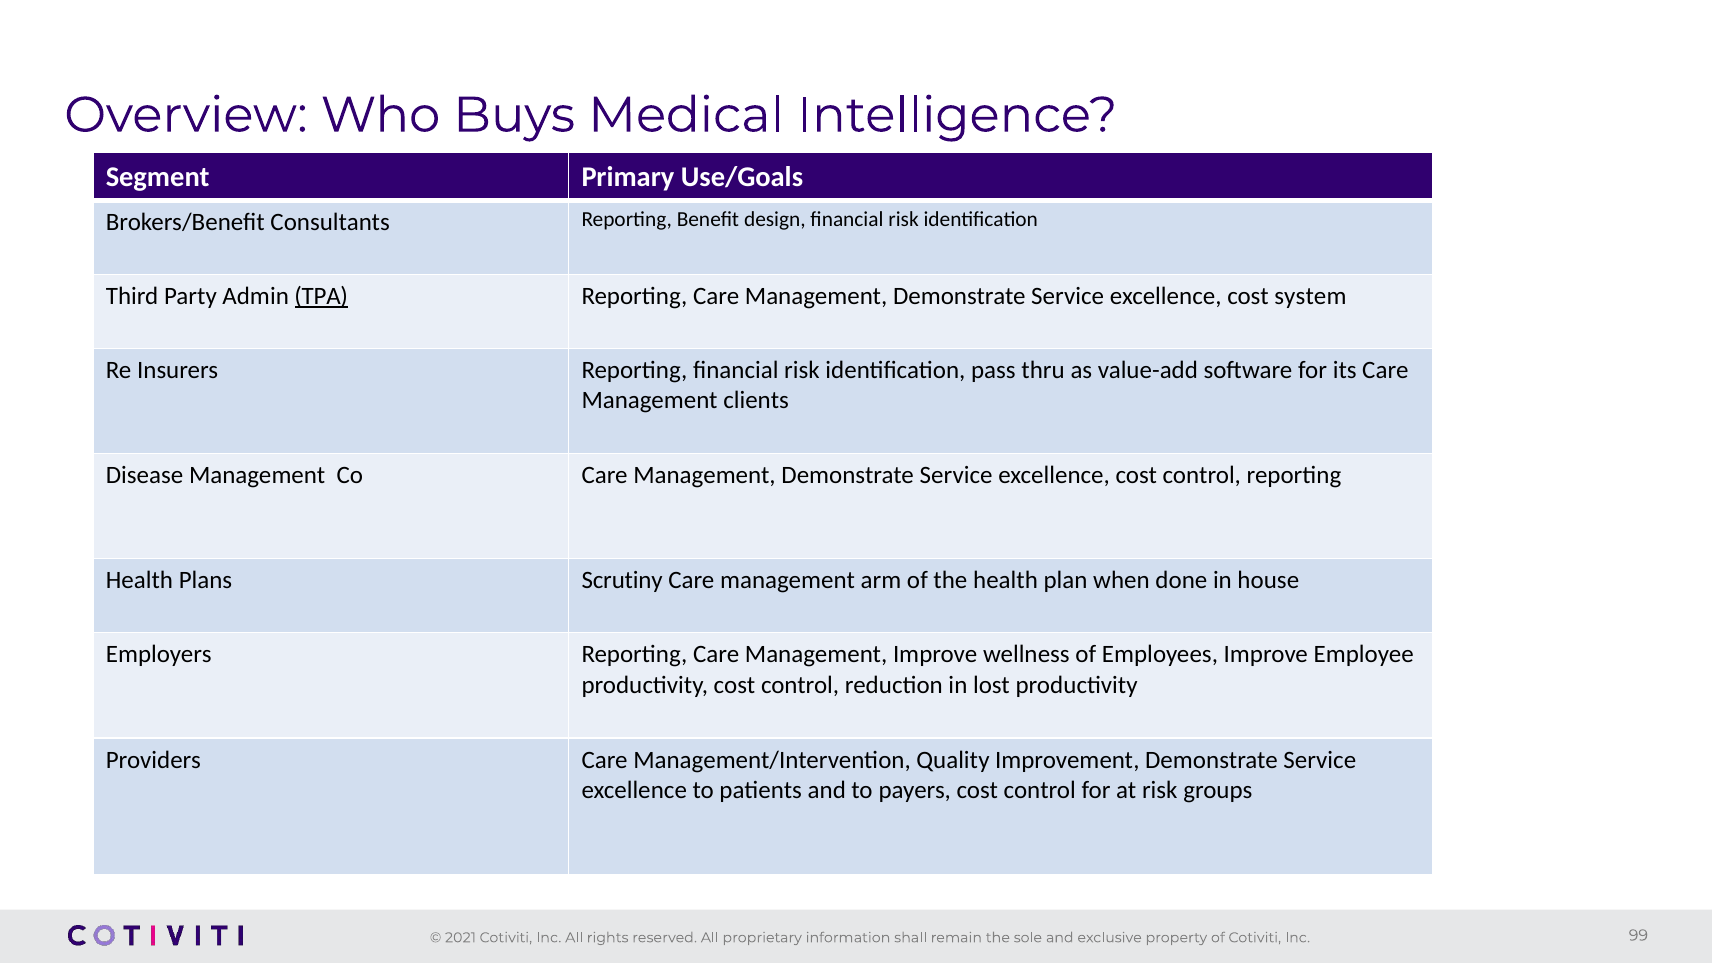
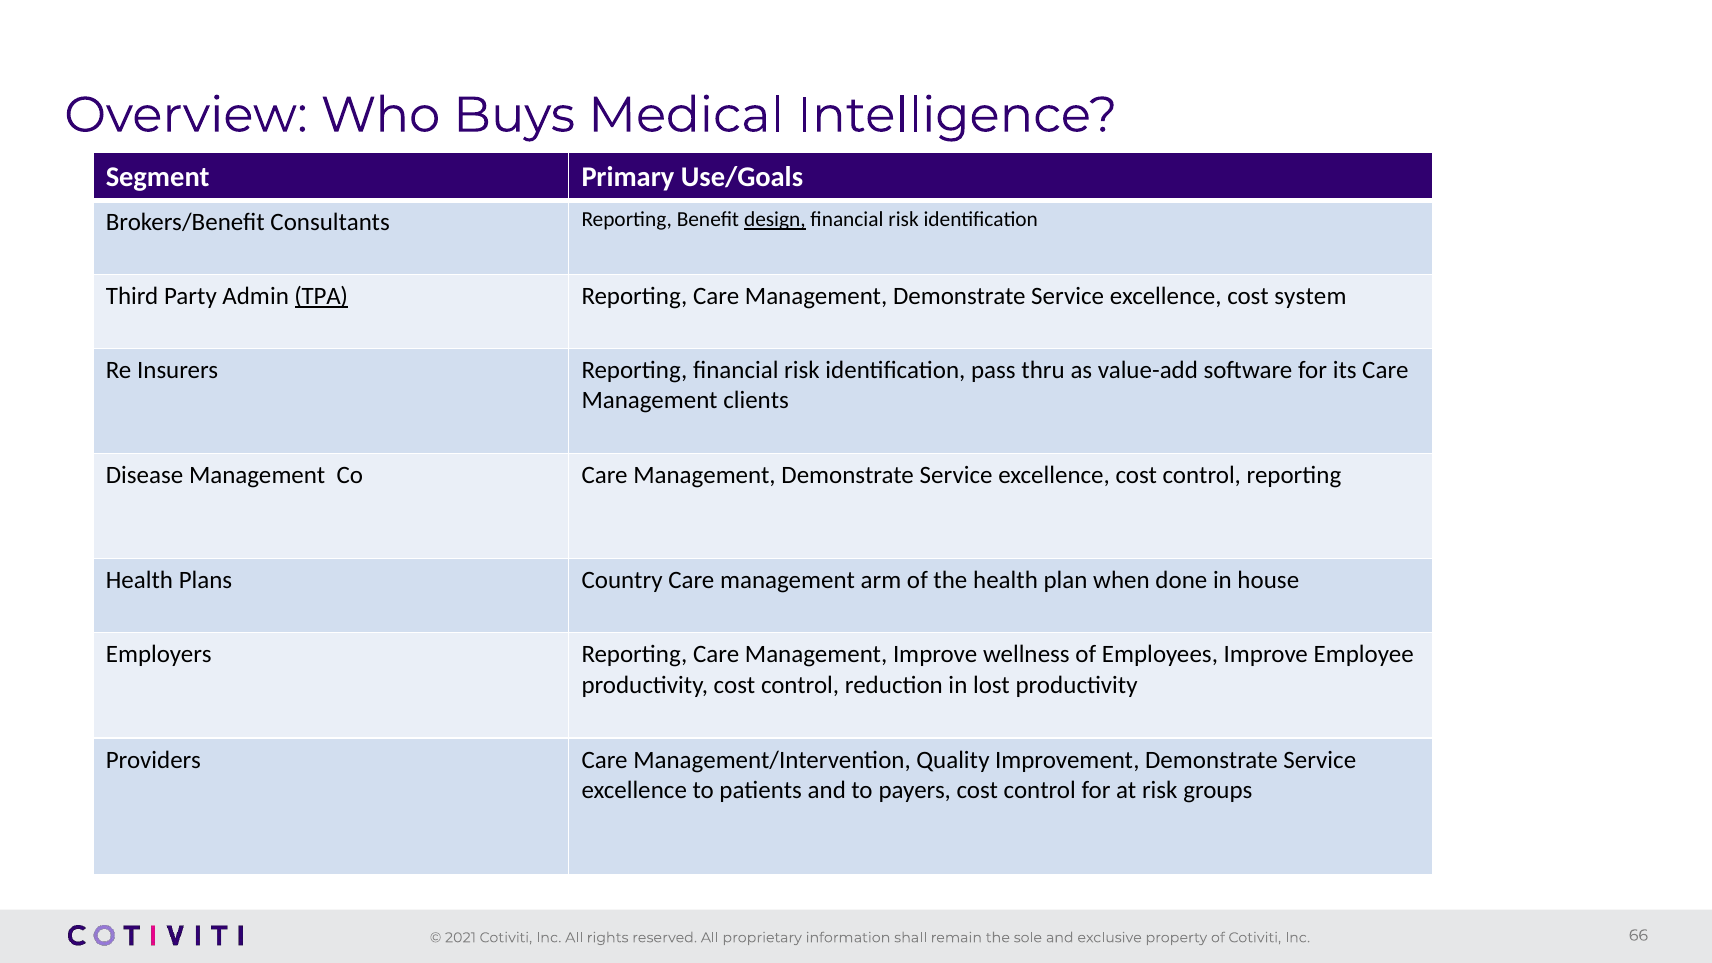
design underline: none -> present (775, 220)
Scrutiny: Scrutiny -> Country (622, 581)
99: 99 -> 66 (1638, 935)
